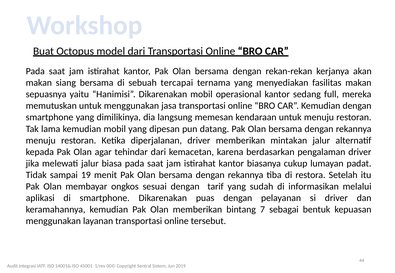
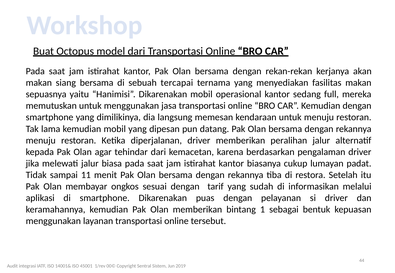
mintakan: mintakan -> peralihan (289, 141)
19: 19 -> 11 (86, 175)
7: 7 -> 1 (263, 210)
